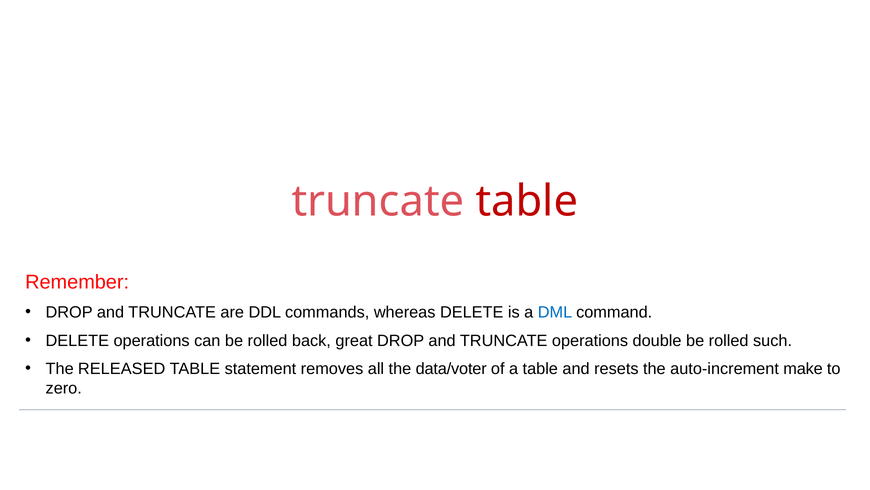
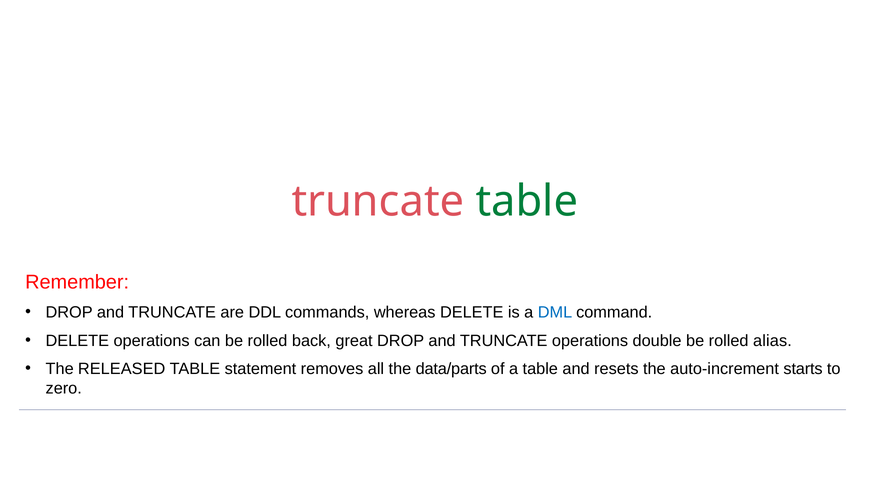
table colour: red -> green (527, 201)
such: such -> alias (772, 340)
data/voter: data/voter -> data/parts (451, 368)
make: make -> starts (803, 368)
